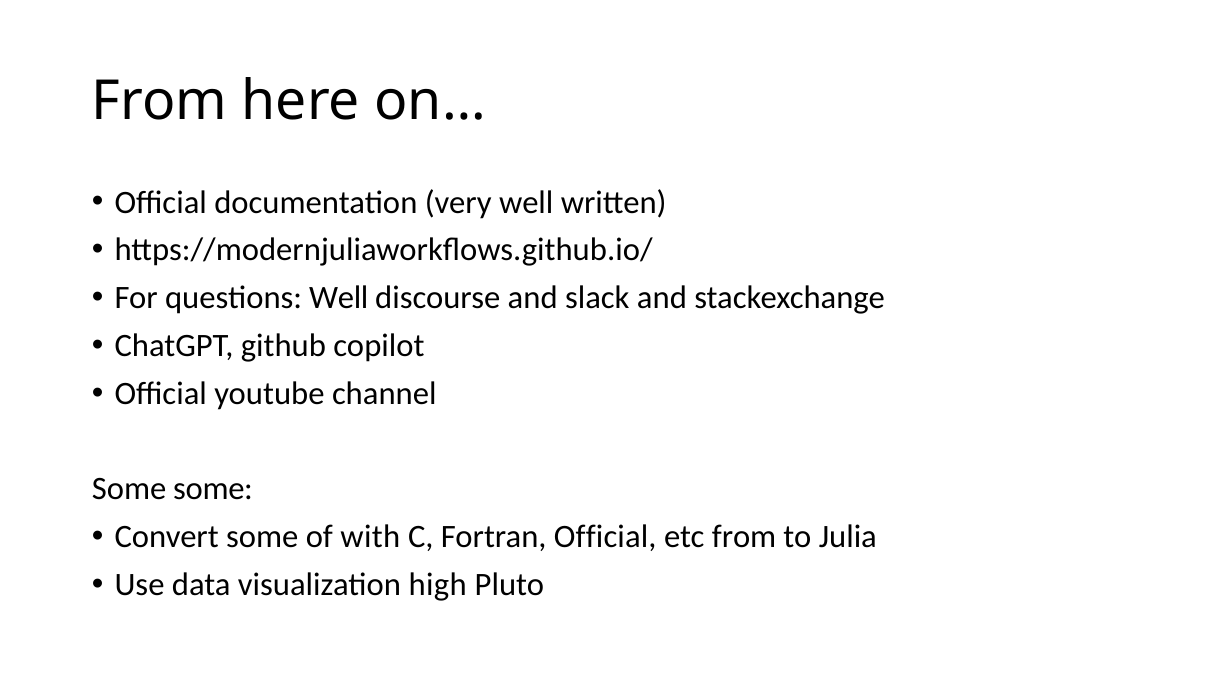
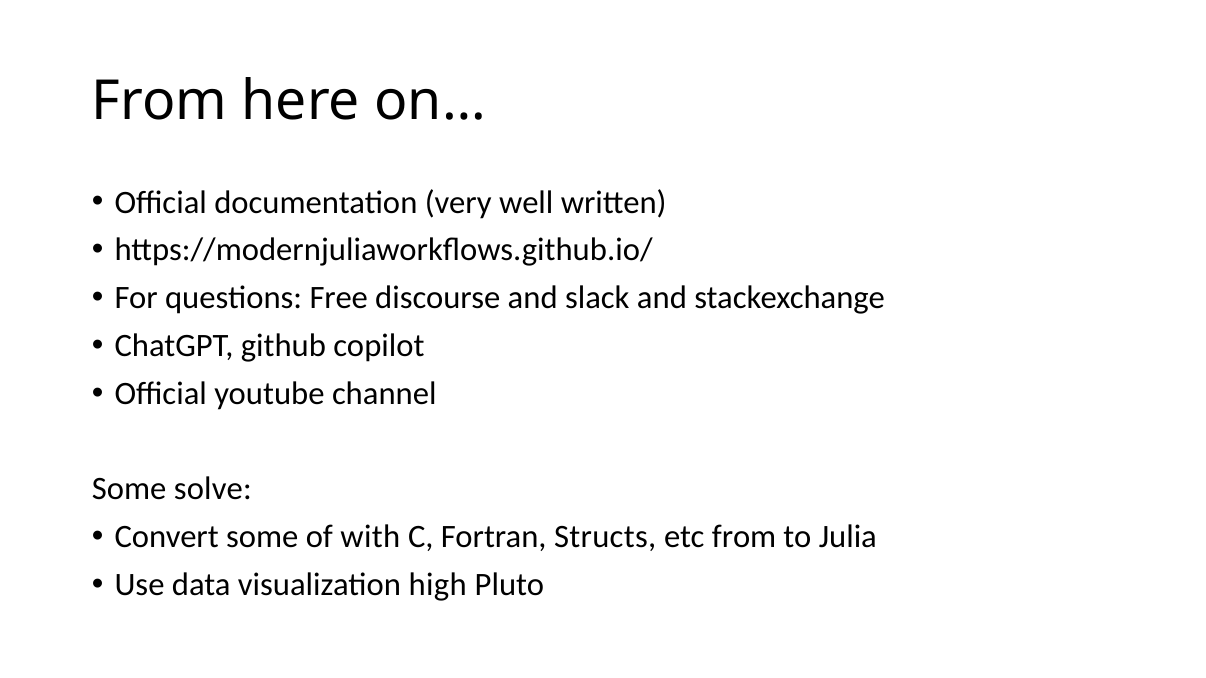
questions Well: Well -> Free (339, 298)
Some some: some -> solve (213, 489)
Fortran Official: Official -> Structs (605, 537)
